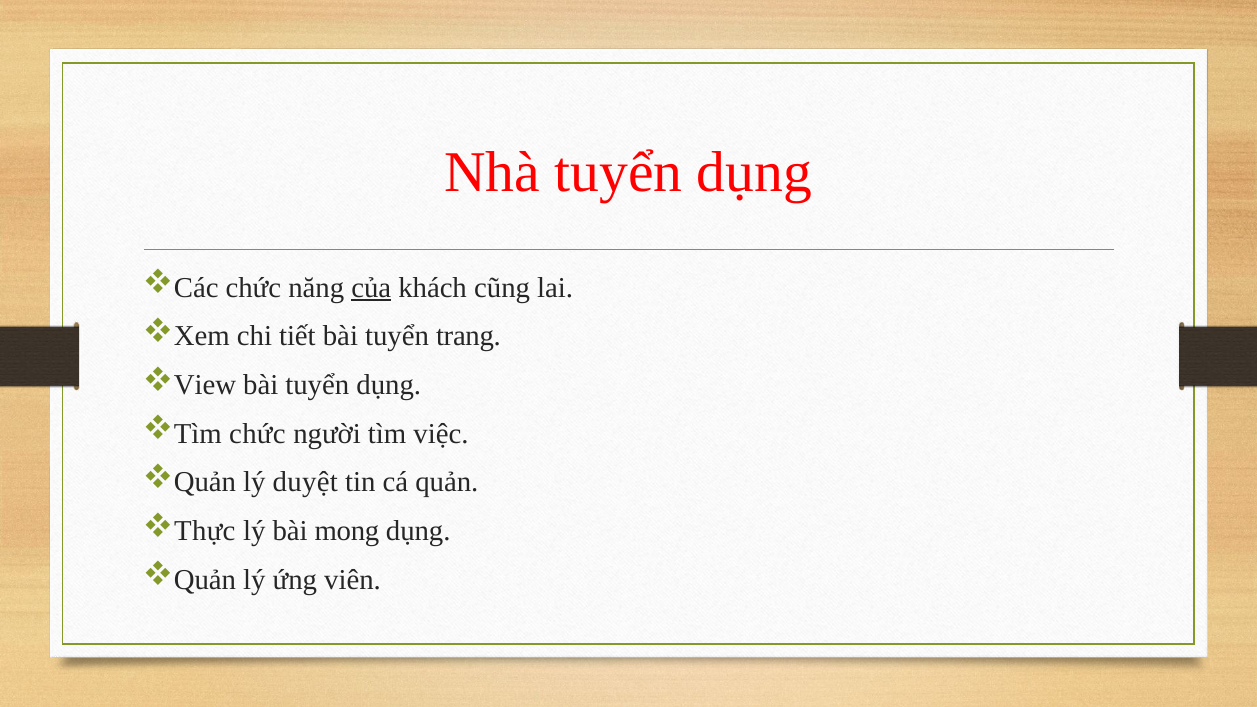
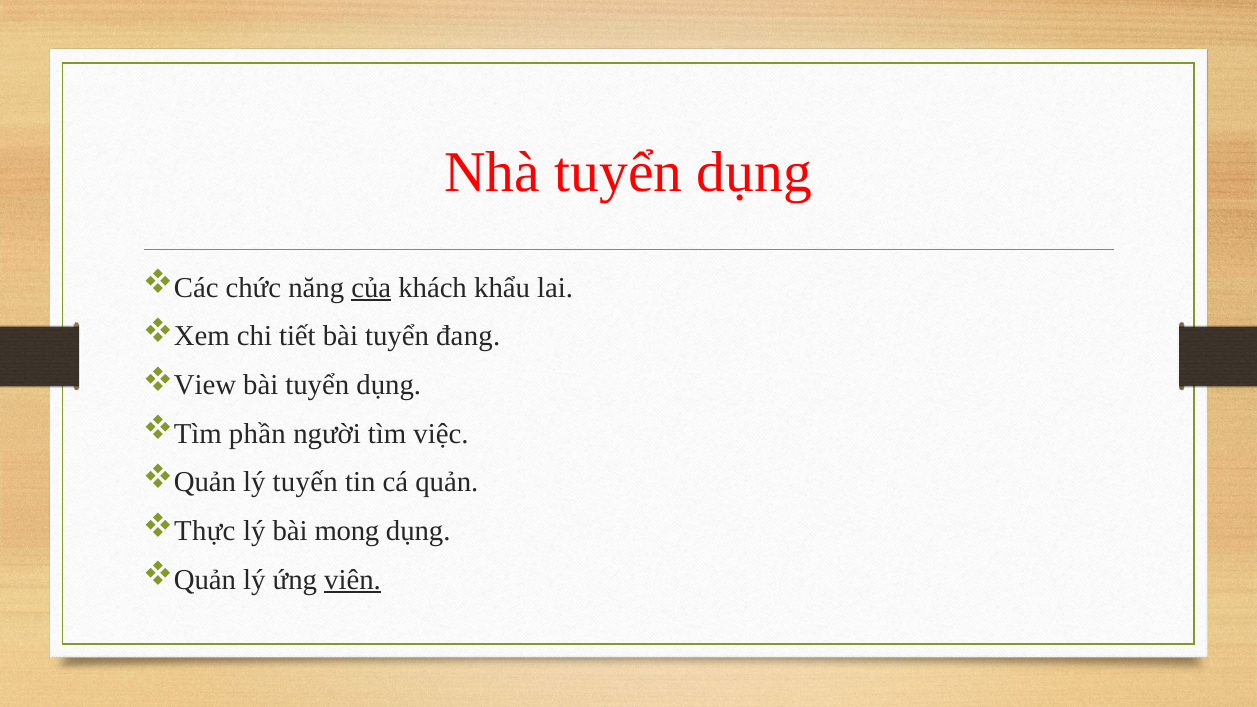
cũng: cũng -> khẩu (502, 288)
trang: trang -> đang (468, 336)
Tìm chức: chức -> phần (257, 434)
duyệt: duyệt -> tuyến (305, 482)
viên underline: none -> present (353, 580)
